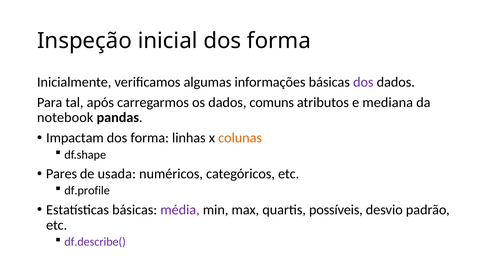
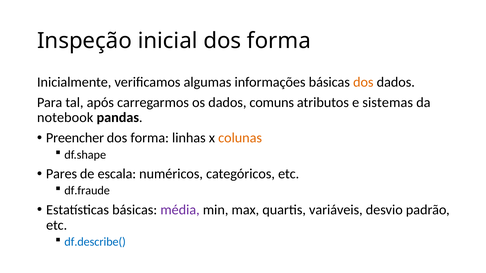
dos colour: purple -> orange (363, 82)
mediana: mediana -> sistemas (388, 102)
Impactam: Impactam -> Preencher (75, 138)
usada: usada -> escala (117, 174)
df.profile: df.profile -> df.fraude (87, 191)
possíveis: possíveis -> variáveis (336, 210)
df.describe( colour: purple -> blue (95, 242)
